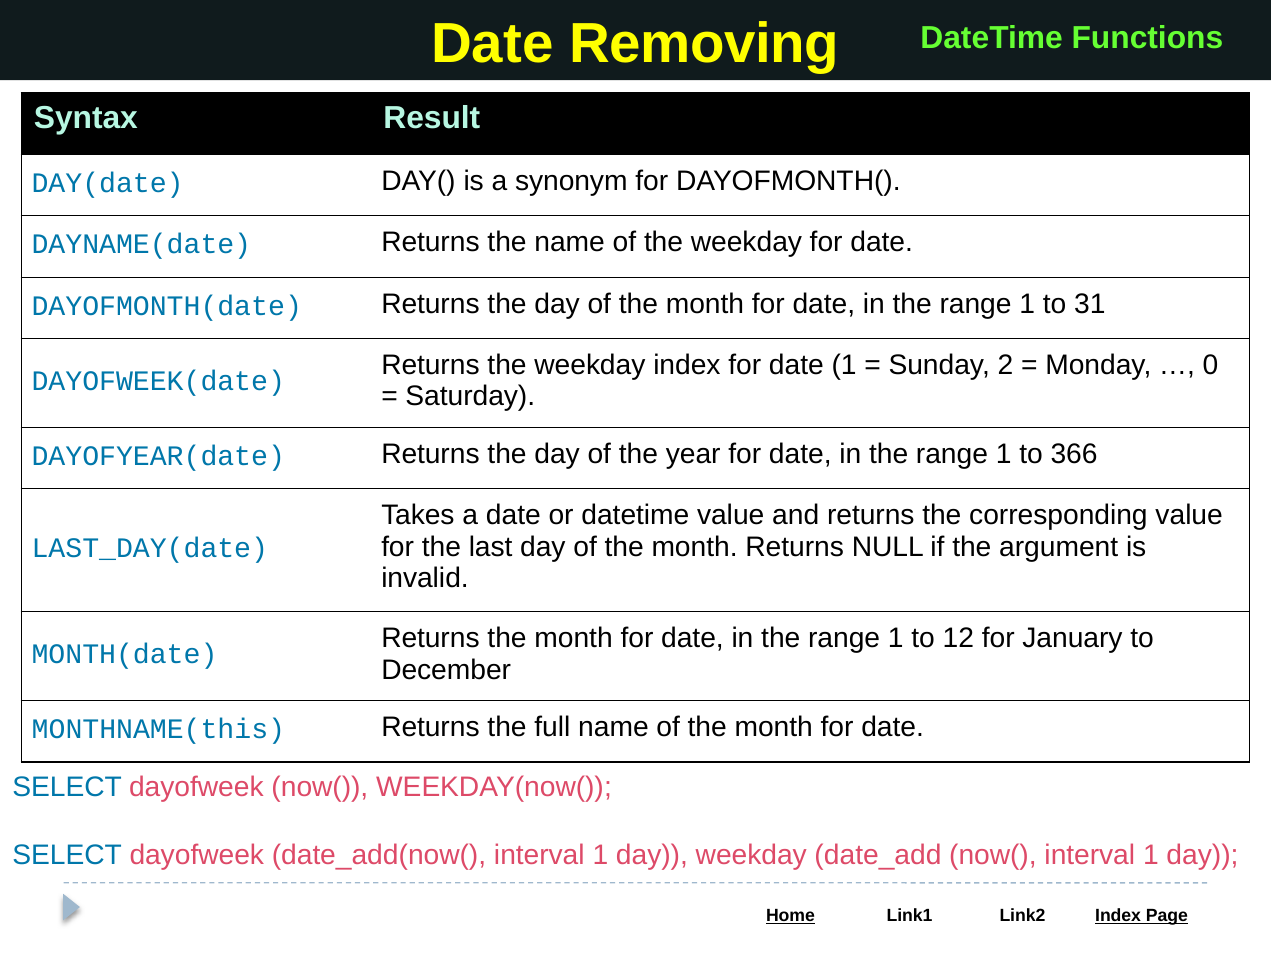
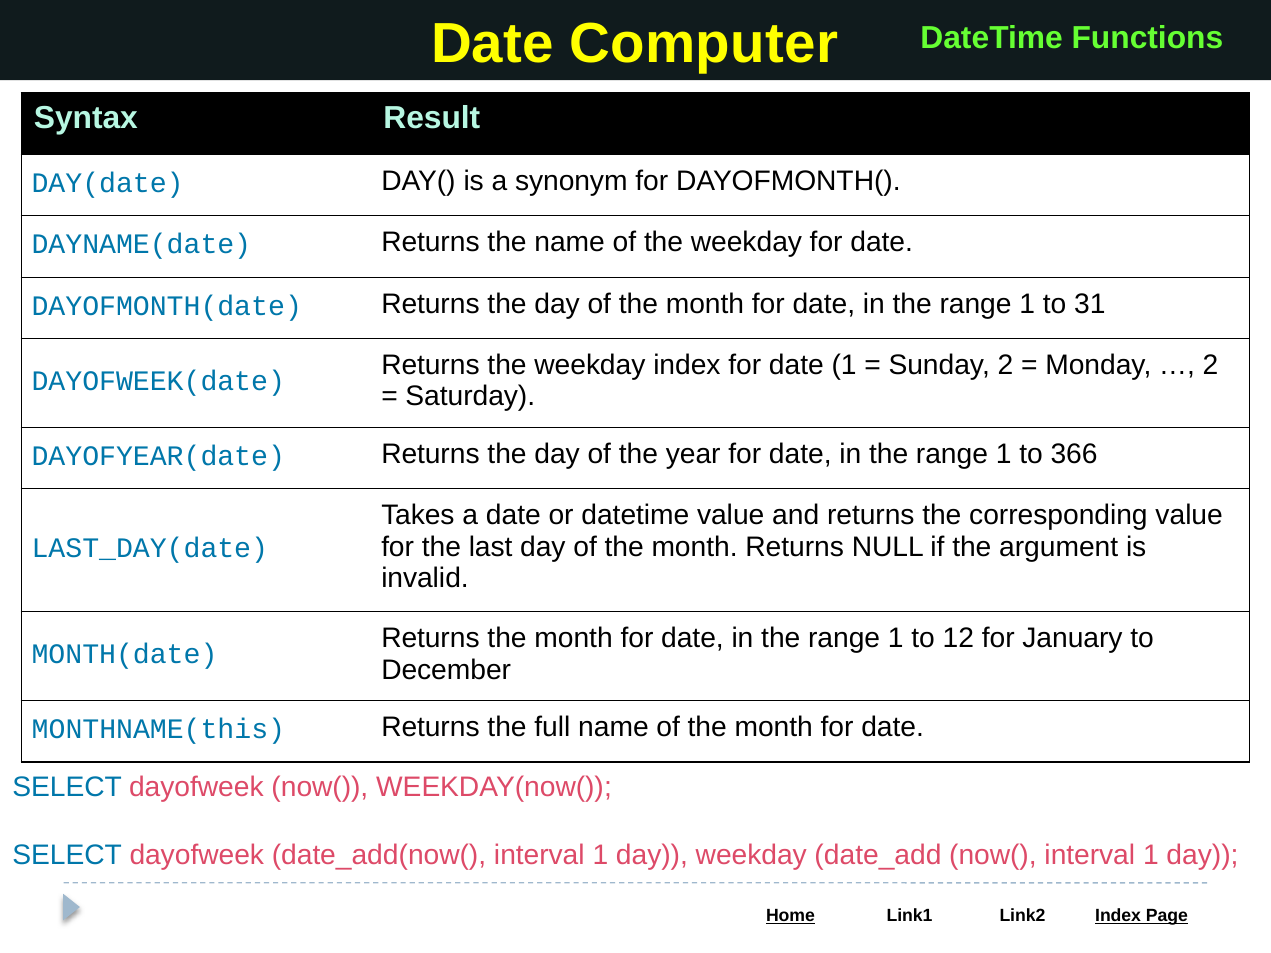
Removing: Removing -> Computer (704, 44)
0: 0 -> 2 (1211, 365)
